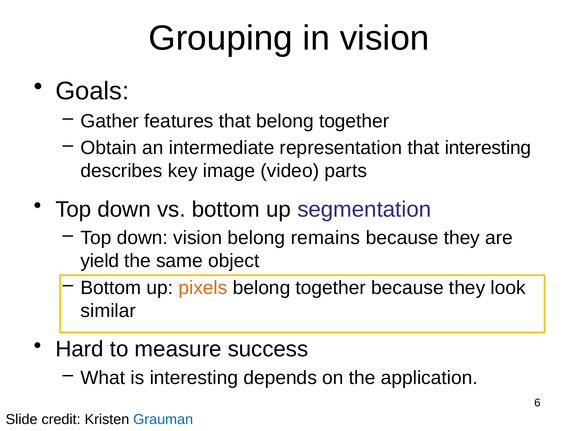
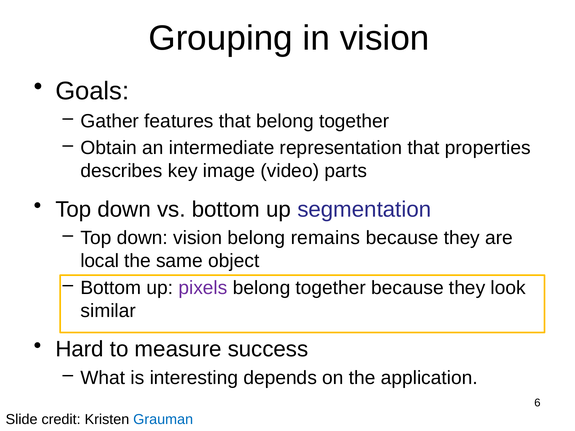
that interesting: interesting -> properties (488, 148)
yield: yield -> local (100, 261)
pixels colour: orange -> purple (203, 288)
